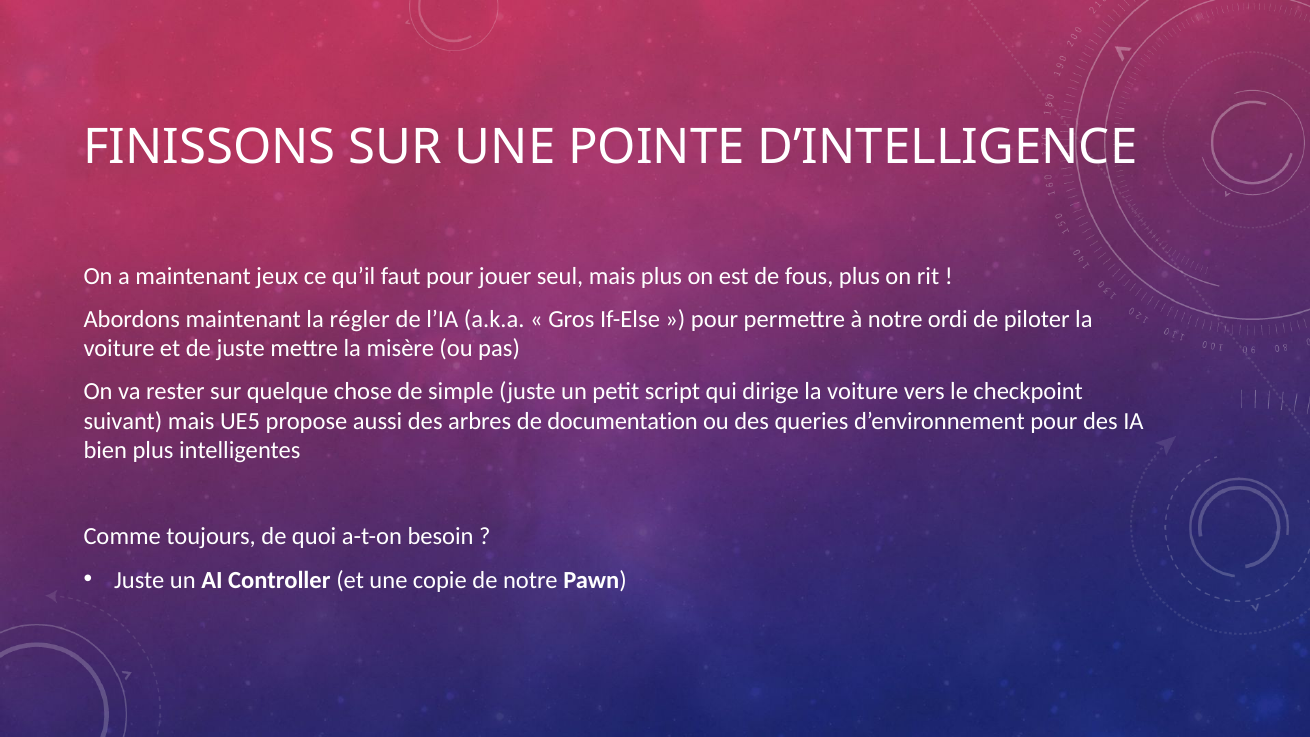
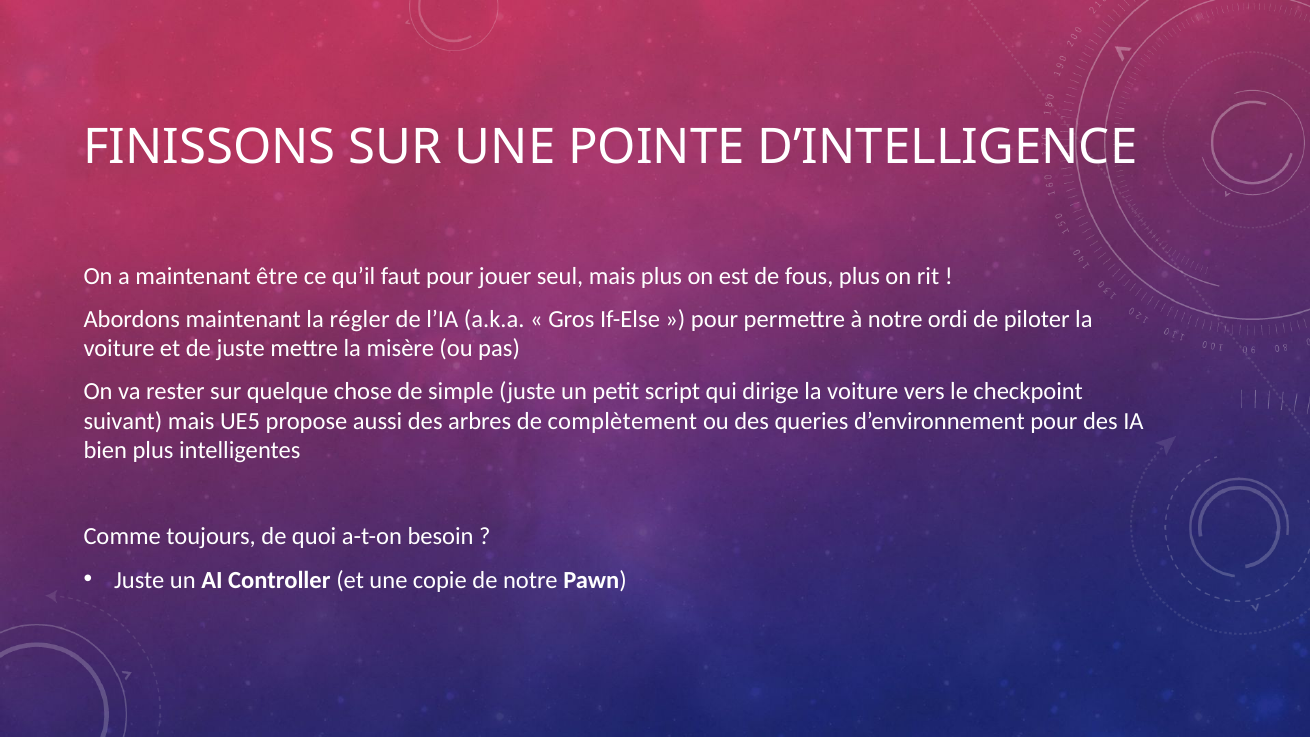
jeux: jeux -> être (277, 276)
documentation: documentation -> complètement (622, 421)
